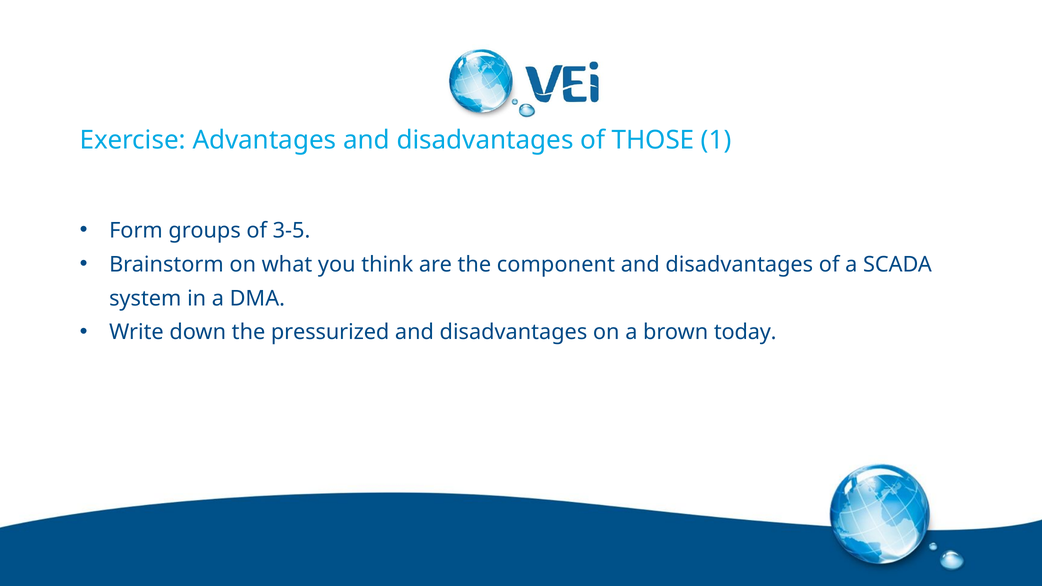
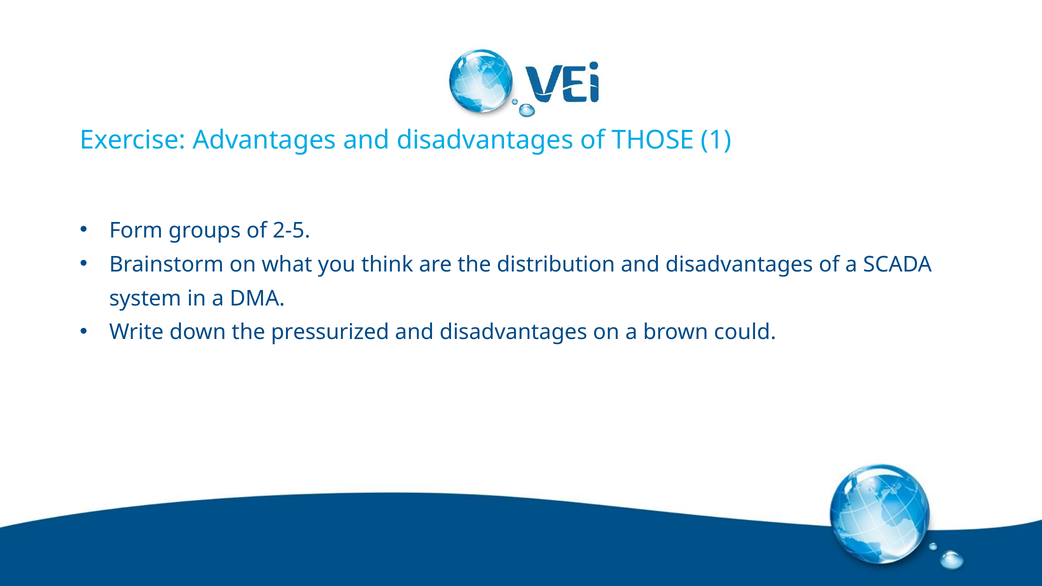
3-5: 3-5 -> 2-5 (292, 231)
component: component -> distribution (556, 265)
today: today -> could (745, 332)
